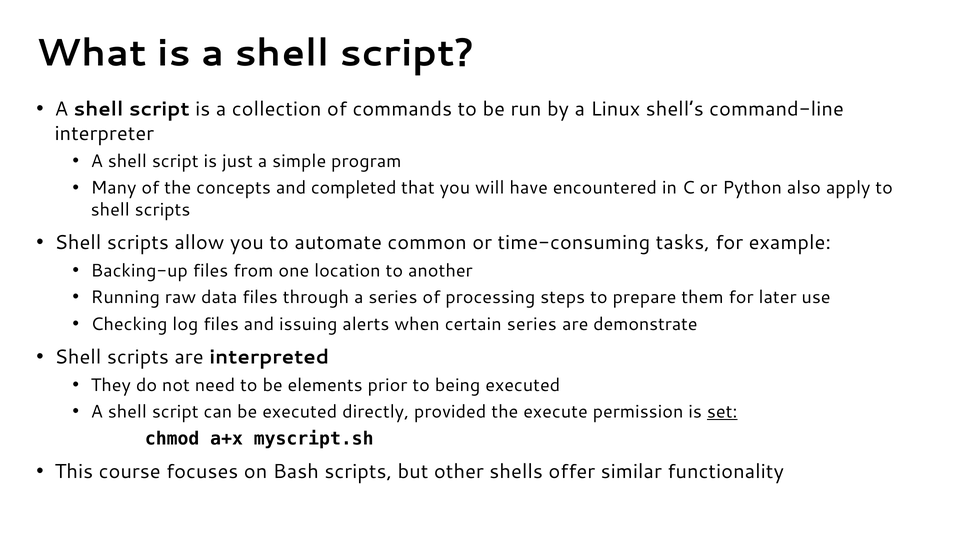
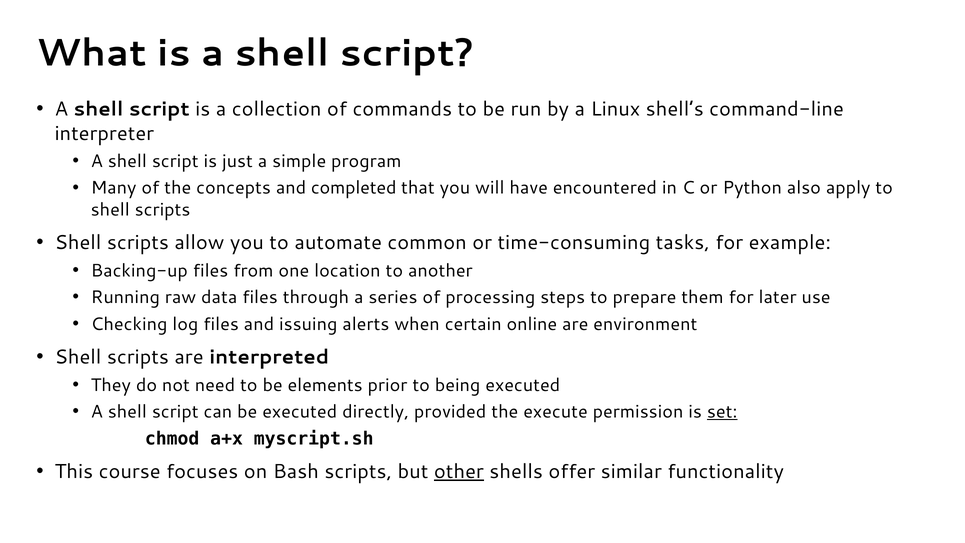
certain series: series -> online (532, 324)
demonstrate: demonstrate -> environment (645, 324)
other underline: none -> present (459, 472)
